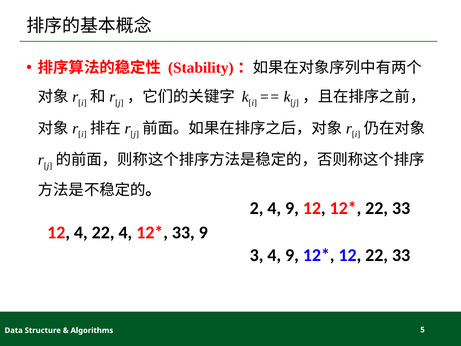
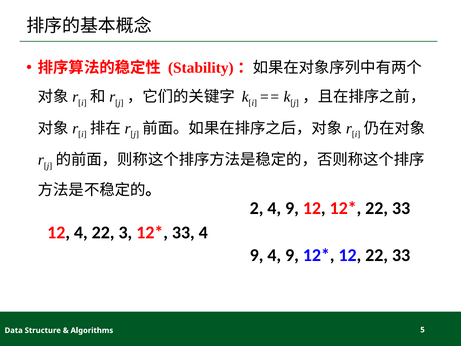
22 4: 4 -> 3 (125, 233)
33 9: 9 -> 4 (203, 233)
3: 3 -> 9 (257, 255)
